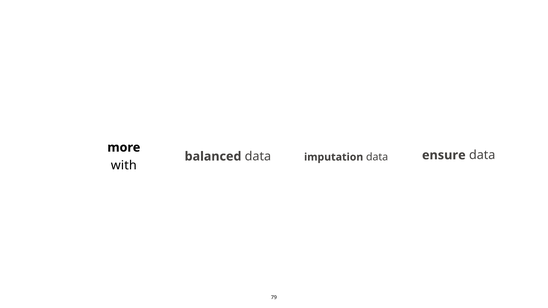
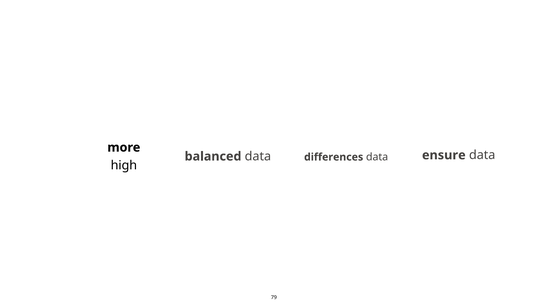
imputation: imputation -> differences (334, 157)
with: with -> high (124, 166)
